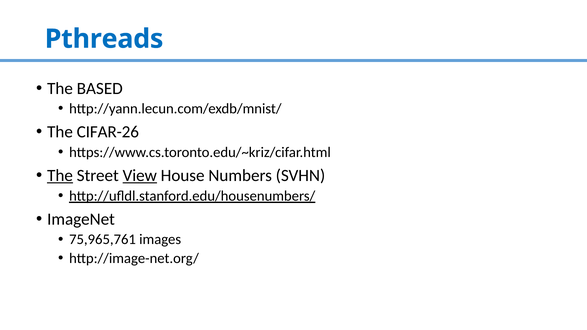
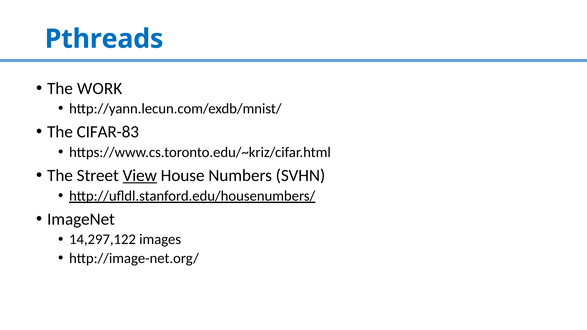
BASED: BASED -> WORK (100, 89)
CIFAR-26: CIFAR-26 -> CIFAR-83 (108, 132)
The underline: present -> none (60, 176)
75,965,761: 75,965,761 -> 14,297,122 (103, 240)
